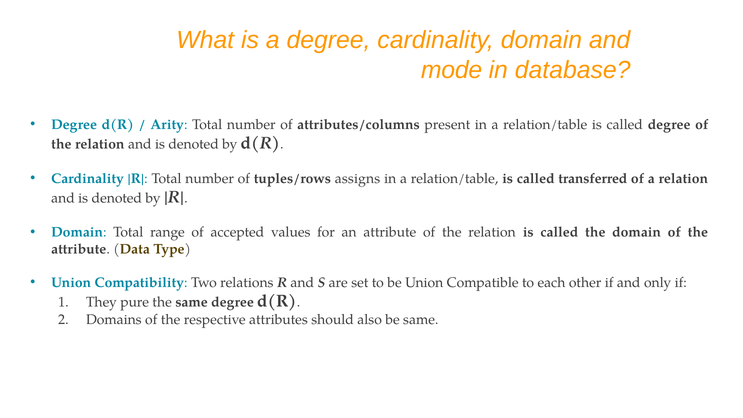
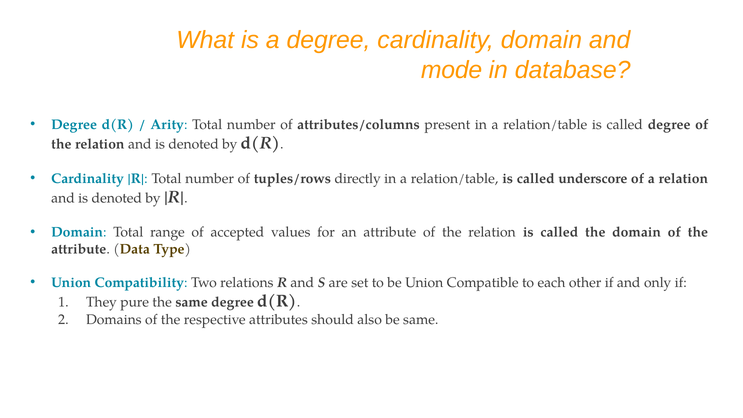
assigns: assigns -> directly (358, 178)
transferred: transferred -> underscore (593, 178)
